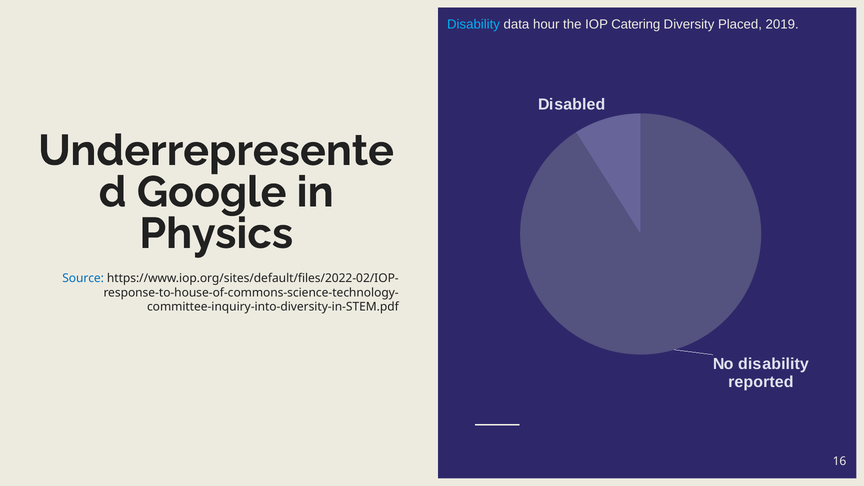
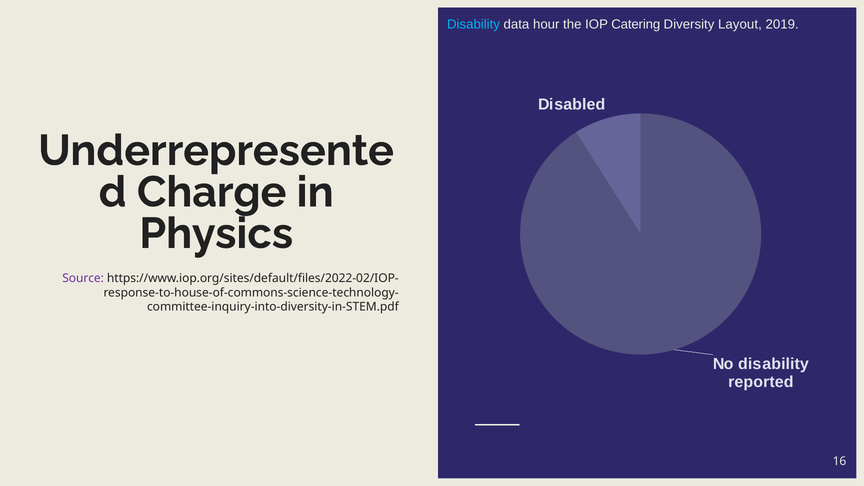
Placed: Placed -> Layout (740, 24)
Google: Google -> Charge (212, 192)
Source colour: blue -> purple (83, 278)
